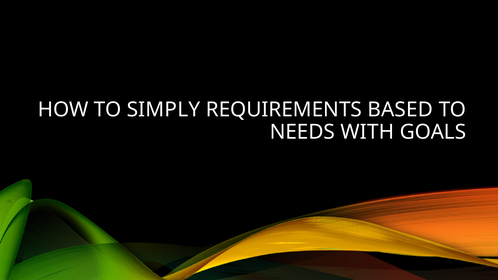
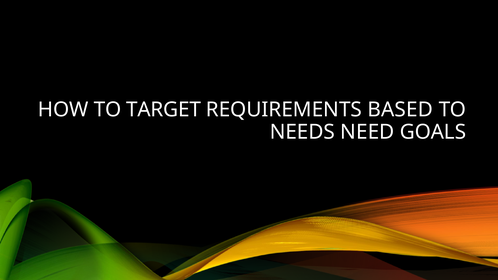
SIMPLY: SIMPLY -> TARGET (164, 110)
WITH: WITH -> NEED (367, 132)
